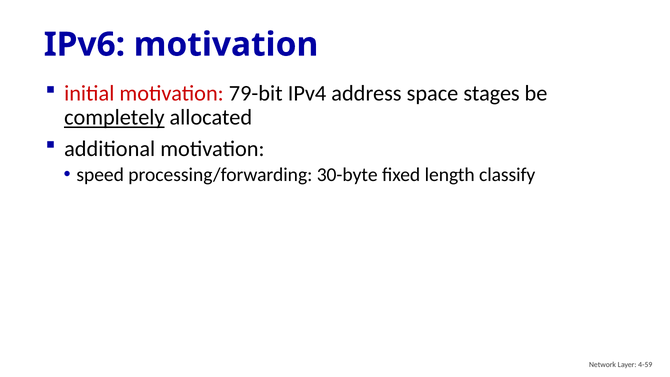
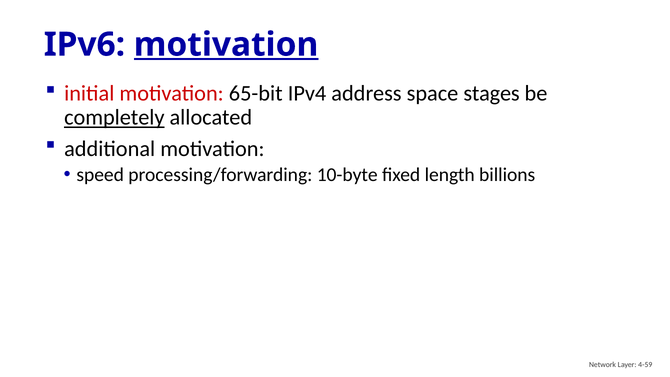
motivation underline: none -> present (226, 45)
79-bit: 79-bit -> 65-bit (256, 93)
30-byte: 30-byte -> 10-byte (347, 175)
classify: classify -> billions (507, 175)
